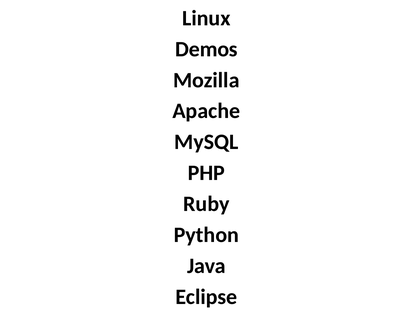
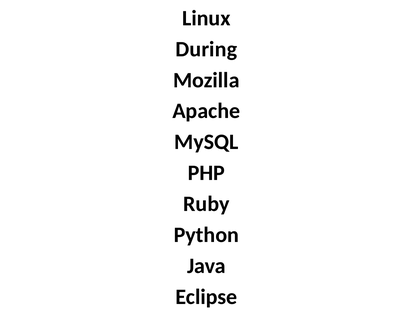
Demos: Demos -> During (206, 49)
